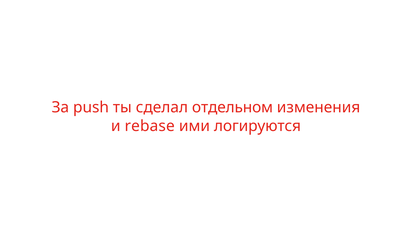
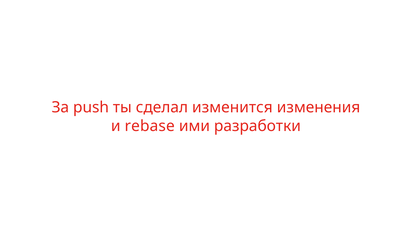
отдельном: отдельном -> изменится (232, 107)
логируются: логируются -> разработки (257, 126)
